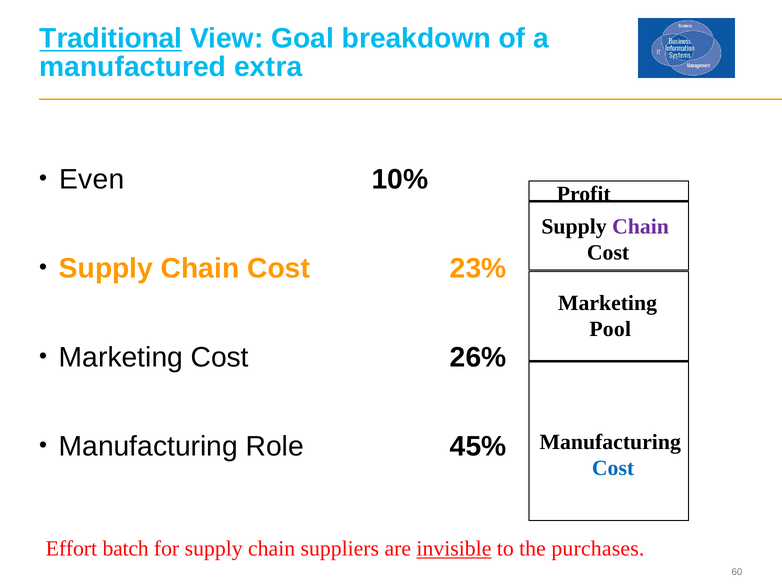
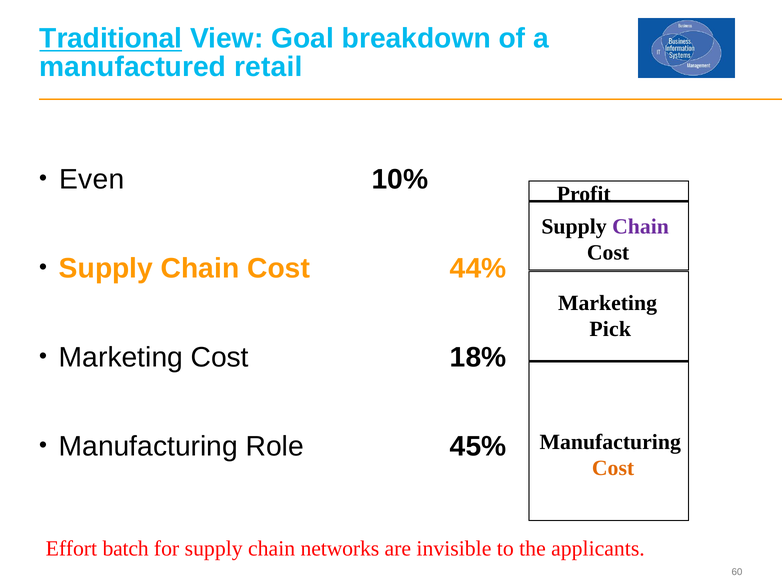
extra: extra -> retail (268, 67)
23%: 23% -> 44% (478, 269)
Pool: Pool -> Pick (610, 329)
26%: 26% -> 18% (478, 358)
Cost colour: blue -> orange (613, 468)
suppliers: suppliers -> networks (340, 549)
invisible underline: present -> none (454, 549)
purchases: purchases -> applicants (598, 549)
